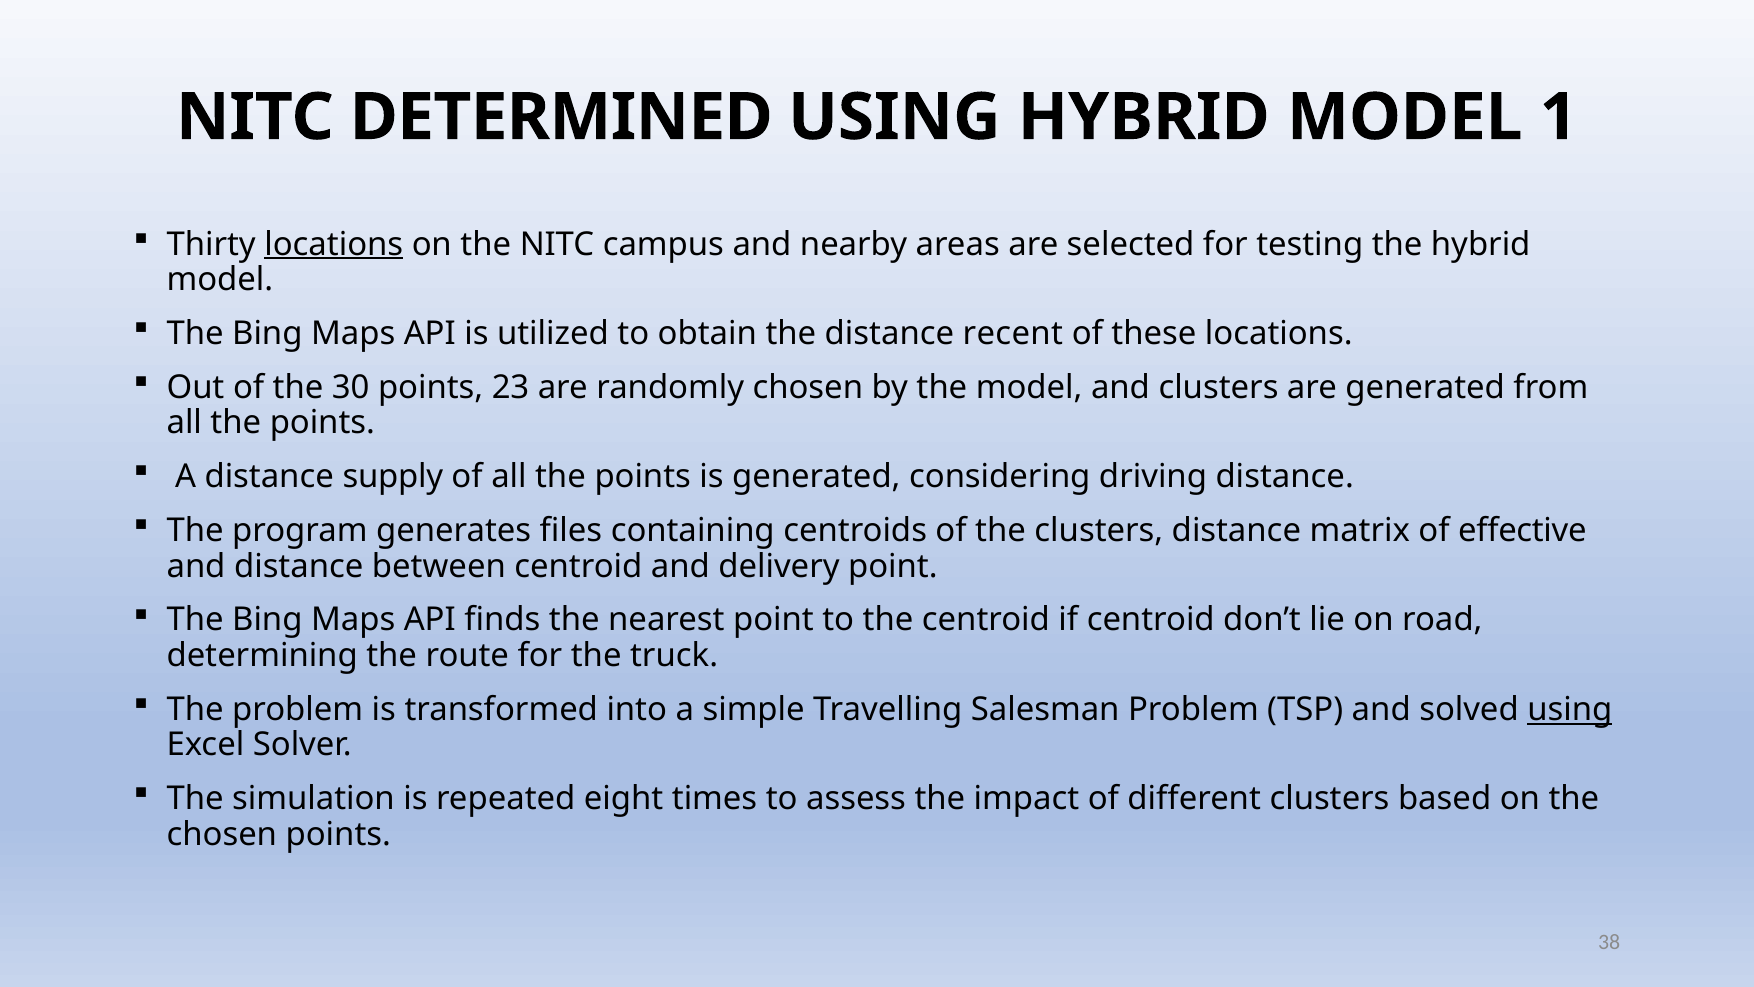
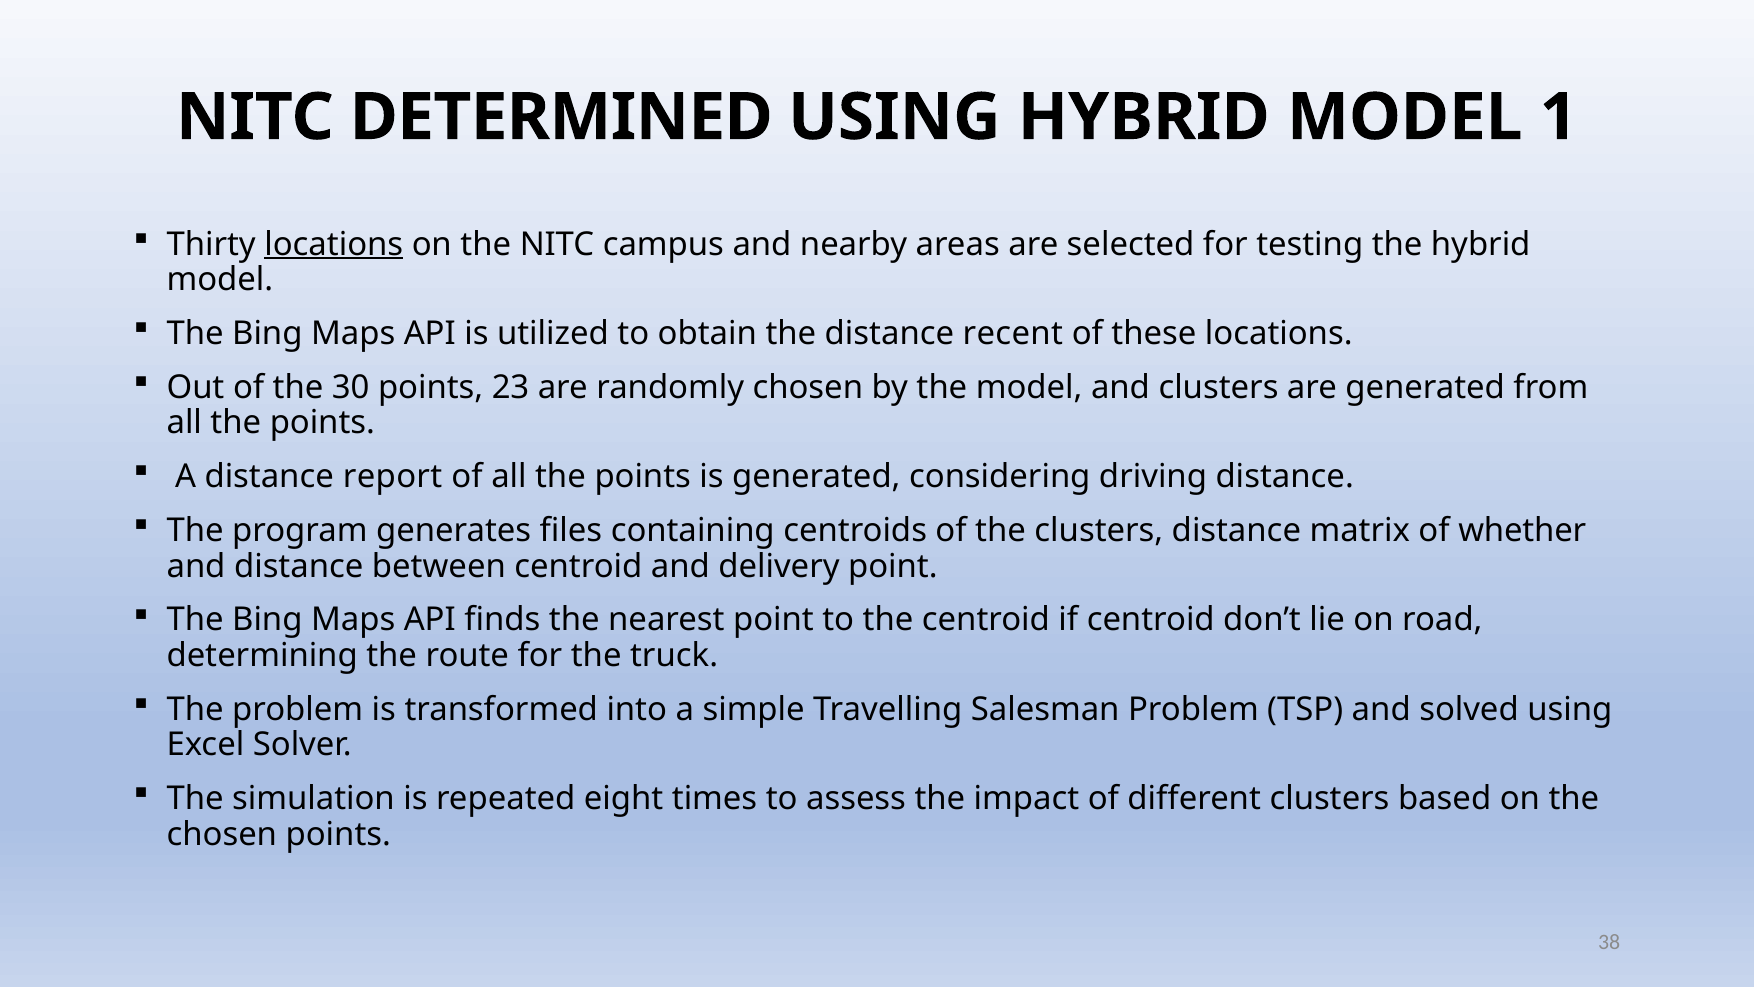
supply: supply -> report (393, 477)
effective: effective -> whether (1522, 531)
using underline: present -> none (1570, 709)
